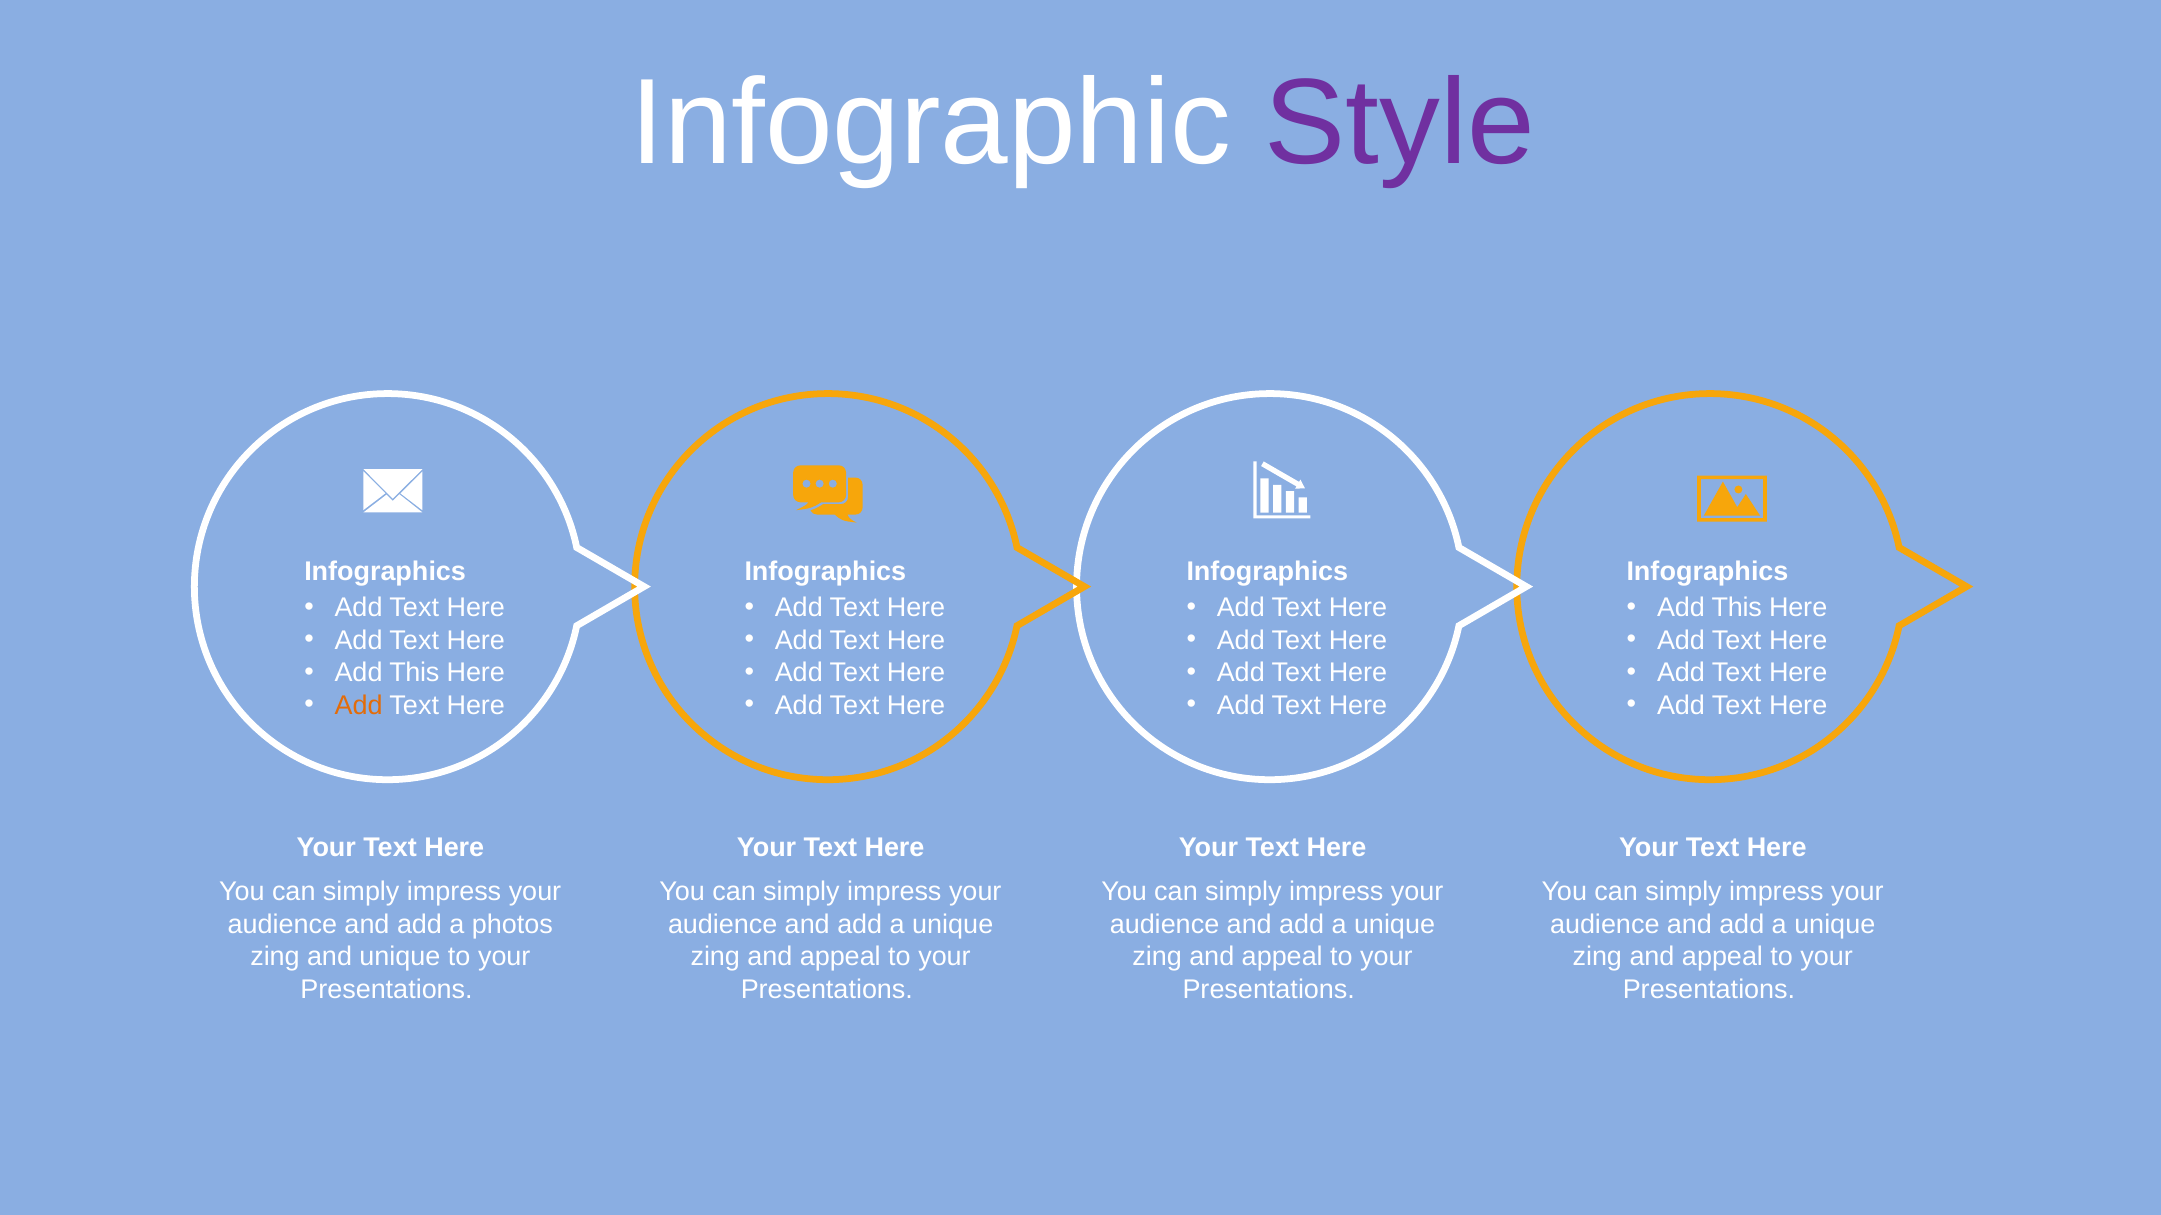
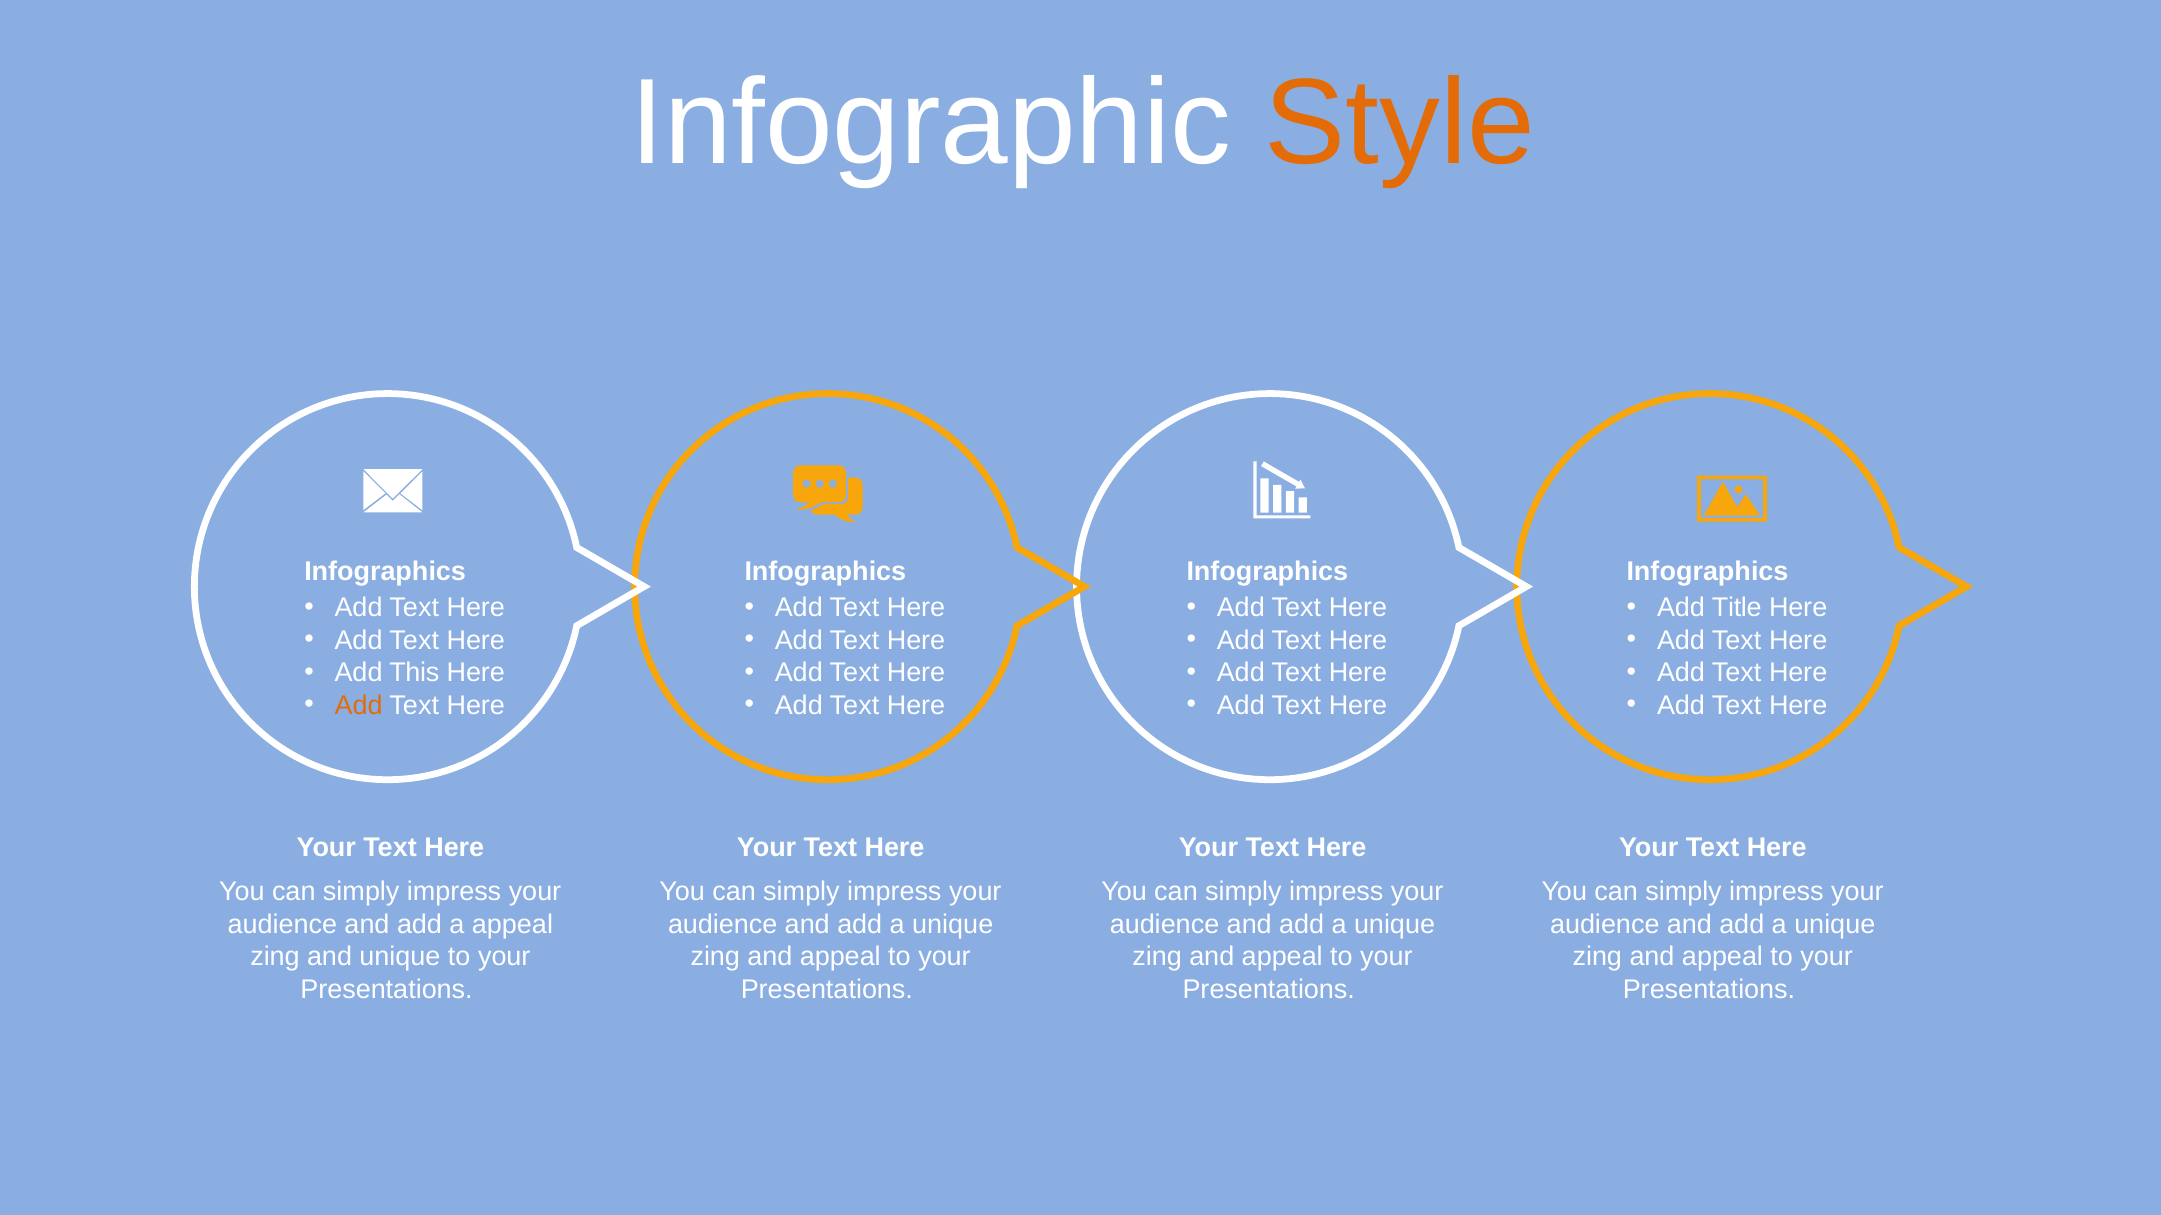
Style colour: purple -> orange (1400, 124)
This: This -> Title (1737, 608)
a photos: photos -> appeal (512, 925)
